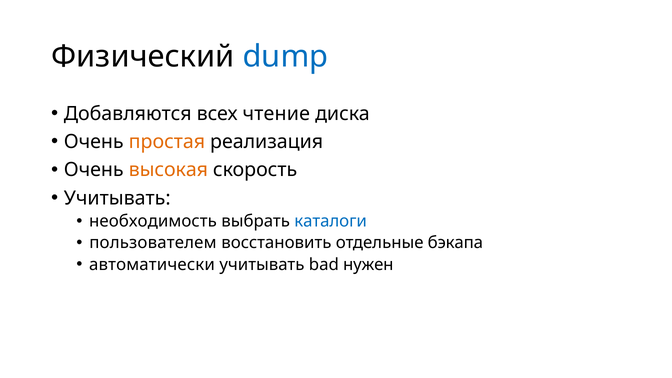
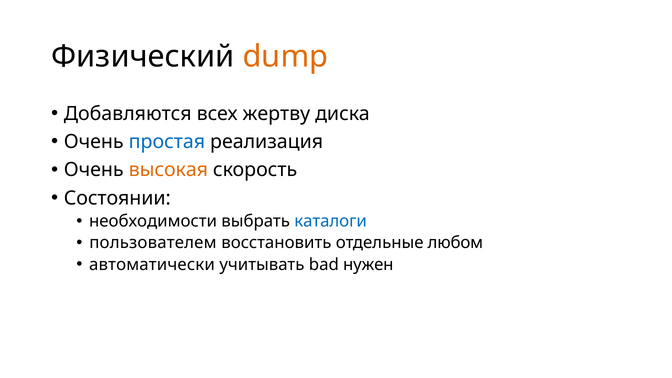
dump colour: blue -> orange (285, 56)
чтение: чтение -> жертву (276, 114)
простая colour: orange -> blue (167, 142)
Учитывать: Учитывать -> Состоянии (117, 198)
необходимость: необходимость -> необходимости (153, 221)
бэкапа: бэкапа -> любом (455, 243)
